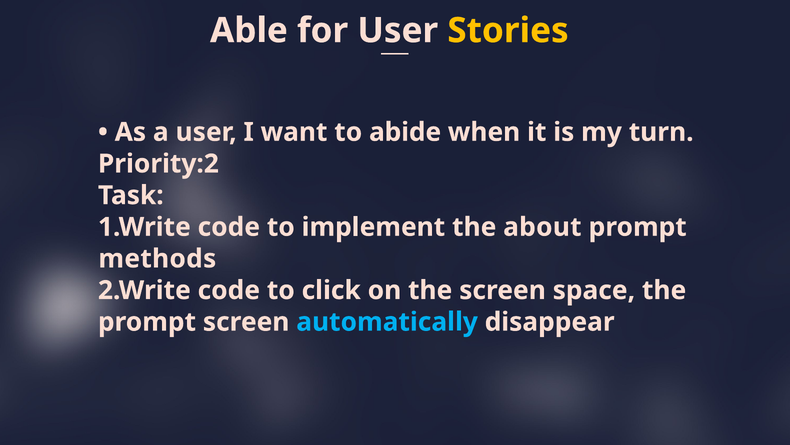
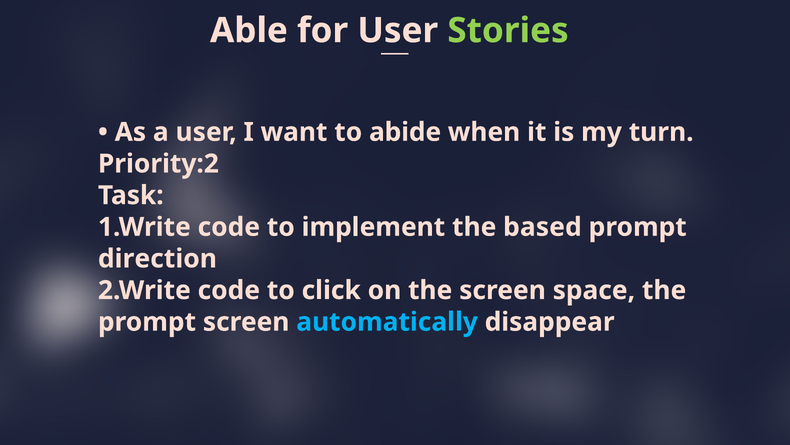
Stories colour: yellow -> light green (508, 31)
about: about -> based (542, 227)
methods: methods -> direction (157, 258)
